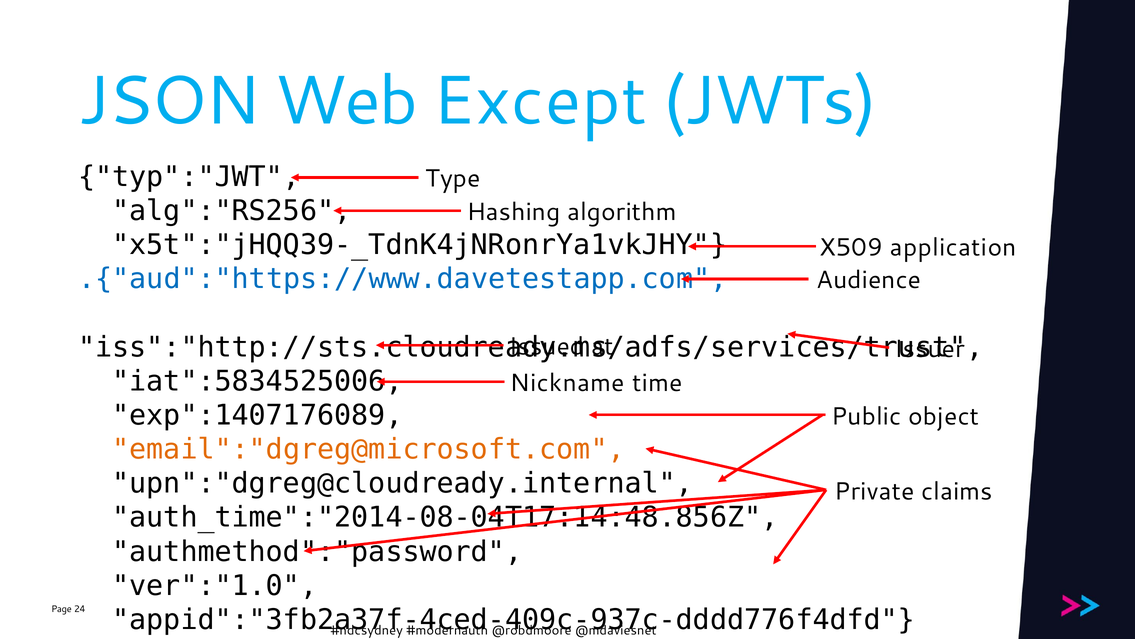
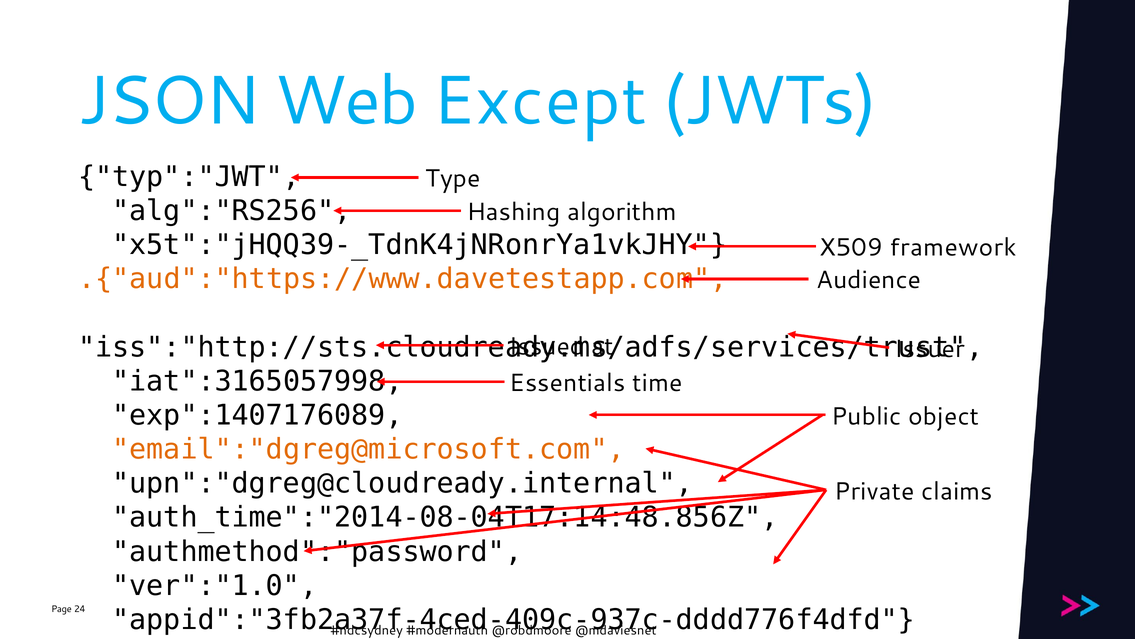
application: application -> framework (953, 247)
.{"aud":"https://www.davetestapp.com colour: blue -> orange (403, 279)
iat":5834525006: iat":5834525006 -> iat":3165057998 (257, 381)
Nickname: Nickname -> Essentials (567, 383)
